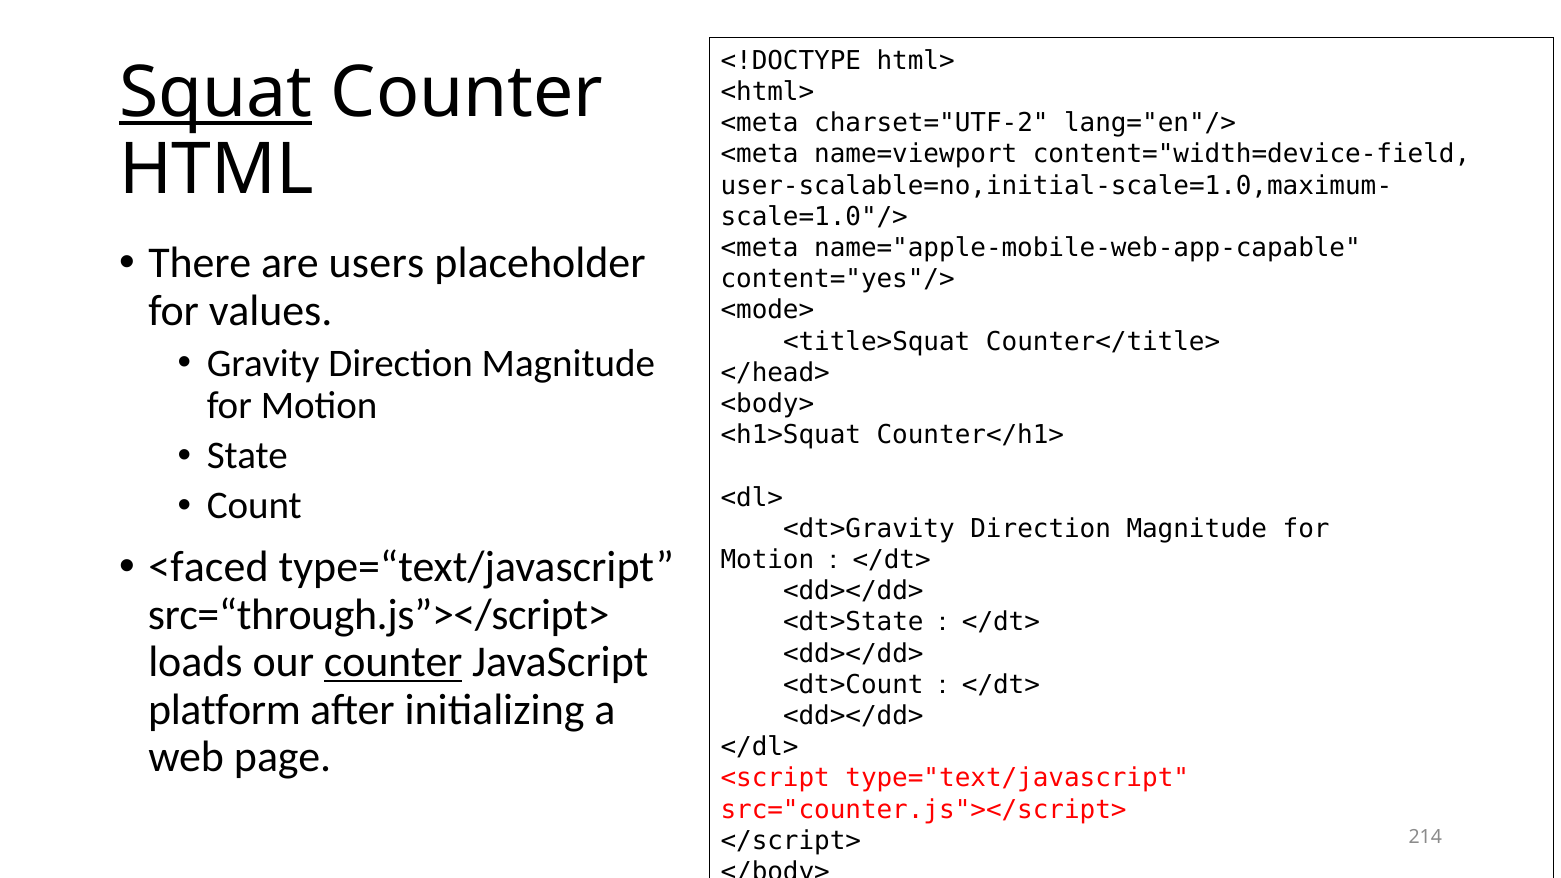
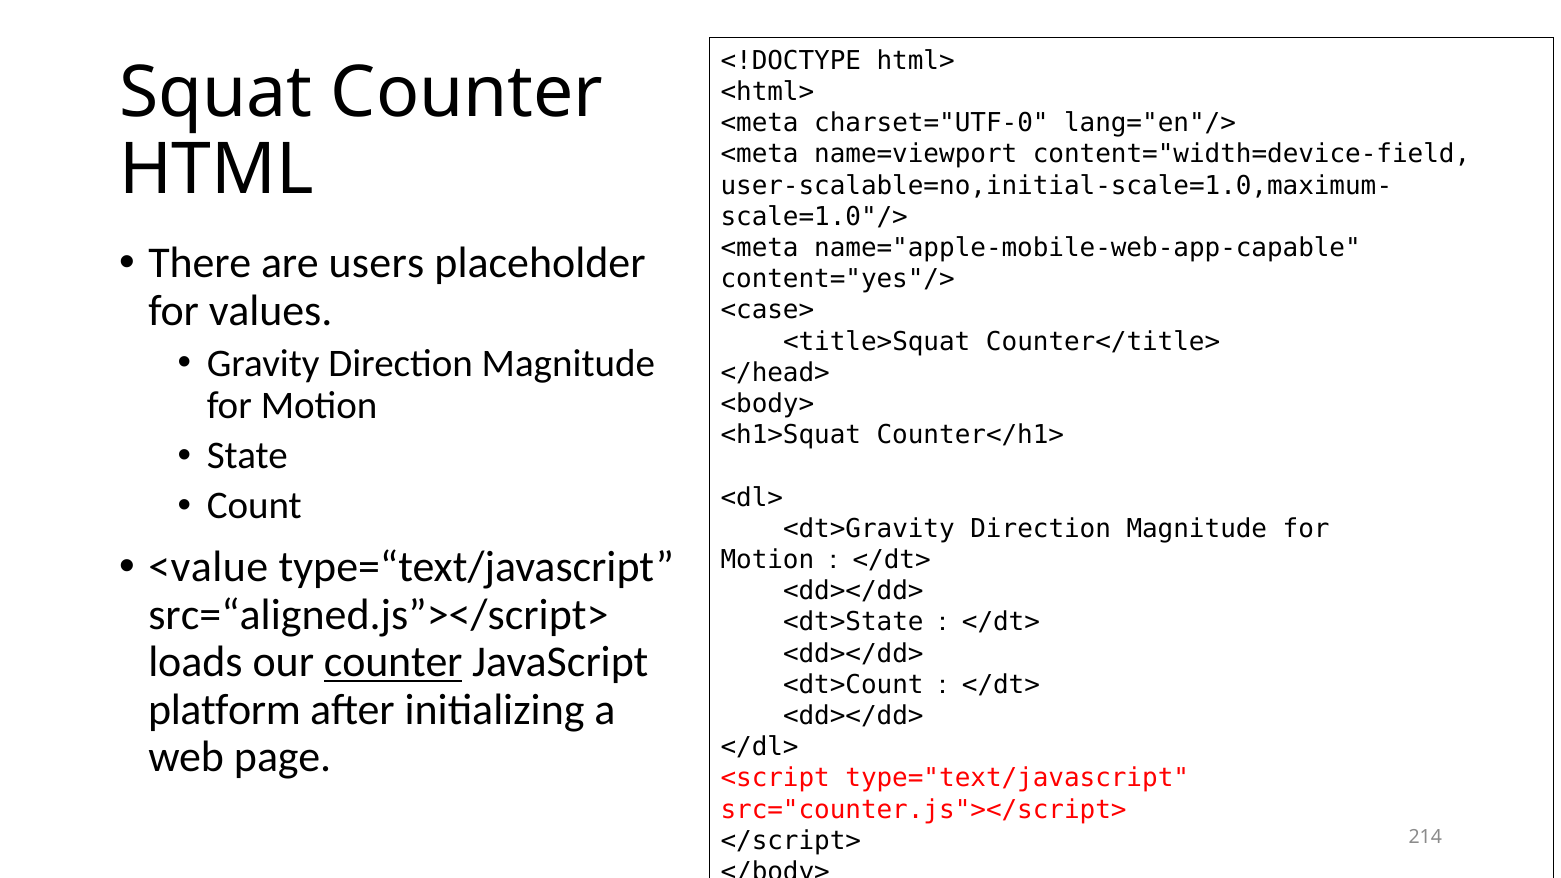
Squat underline: present -> none (216, 92)
charset="UTF-2: charset="UTF-2 -> charset="UTF-0 (931, 123)
<mode>: <mode> -> <case> (767, 310)
<faced: <faced -> <value (208, 567)
src=“through.js”></script>: src=“through.js”></script> -> src=“aligned.js”></script> (378, 615)
